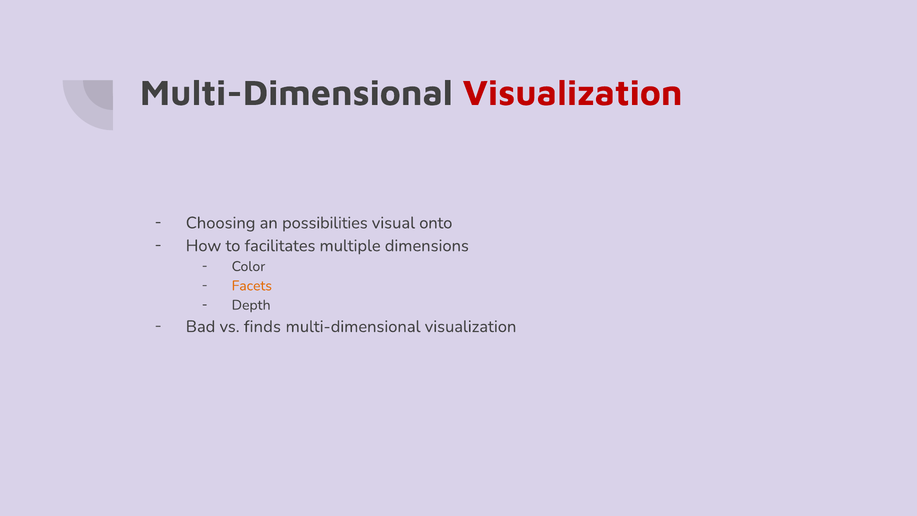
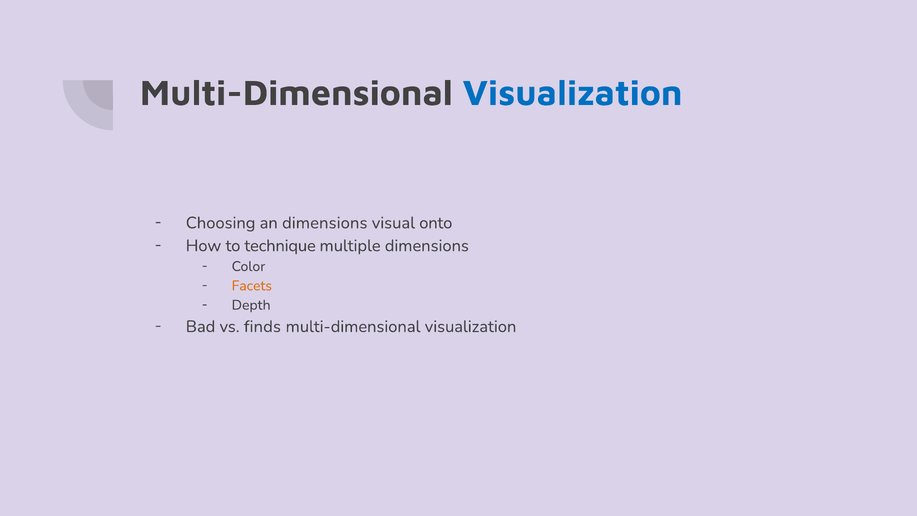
Visualization colour: red -> blue (573, 93)
an possibilities: possibilities -> dimensions (325, 223)
facilitates: facilitates -> technique (280, 246)
